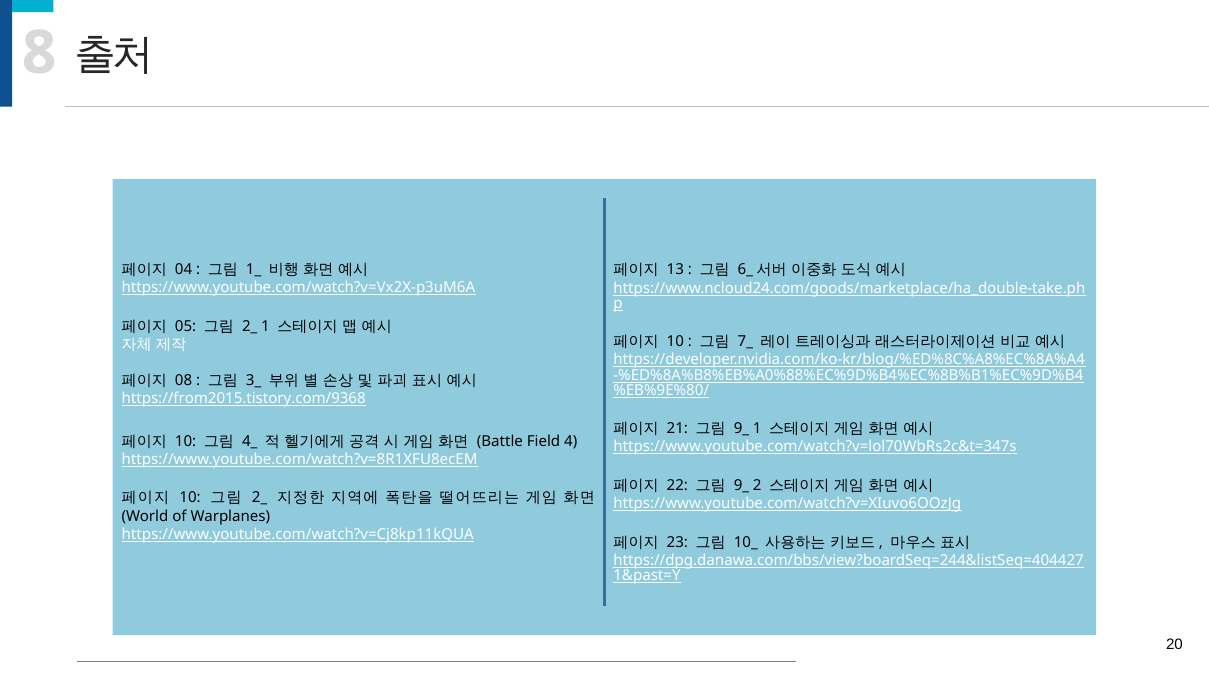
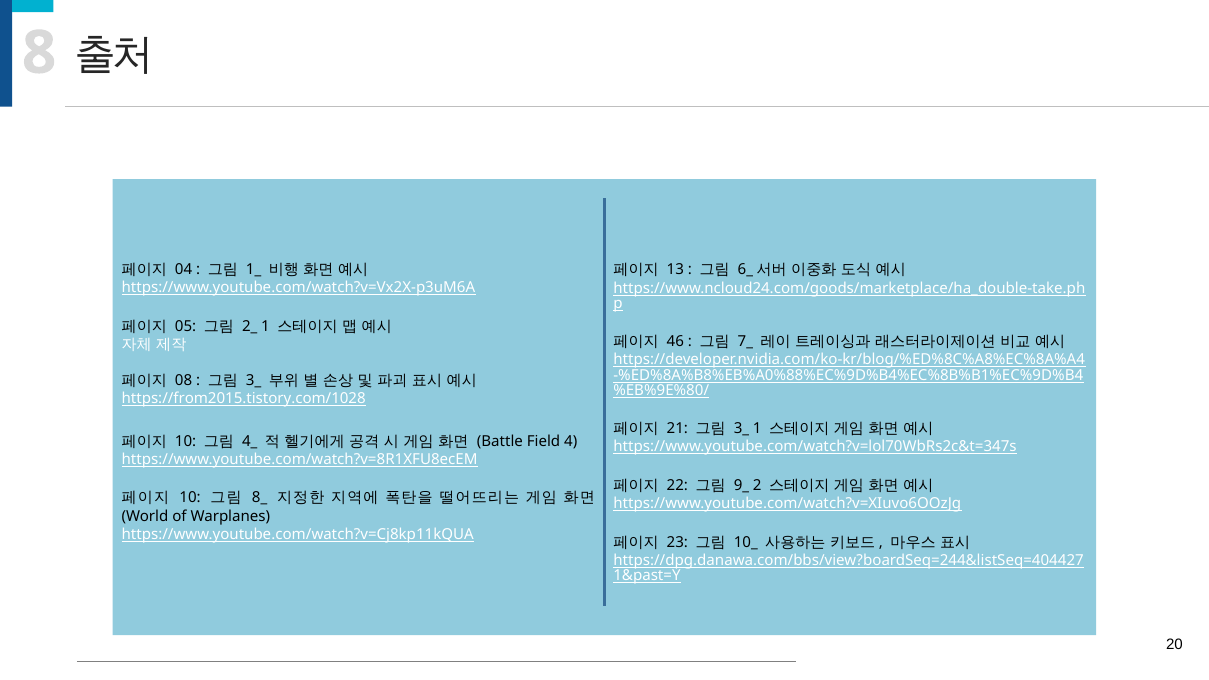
10: 10 -> 46 (675, 342)
https://from2015.tistory.com/9368: https://from2015.tistory.com/9368 -> https://from2015.tistory.com/1028 (244, 399)
9_: 9_ -> 3_ (741, 429)
2_: 2_ -> 8_ (260, 498)
